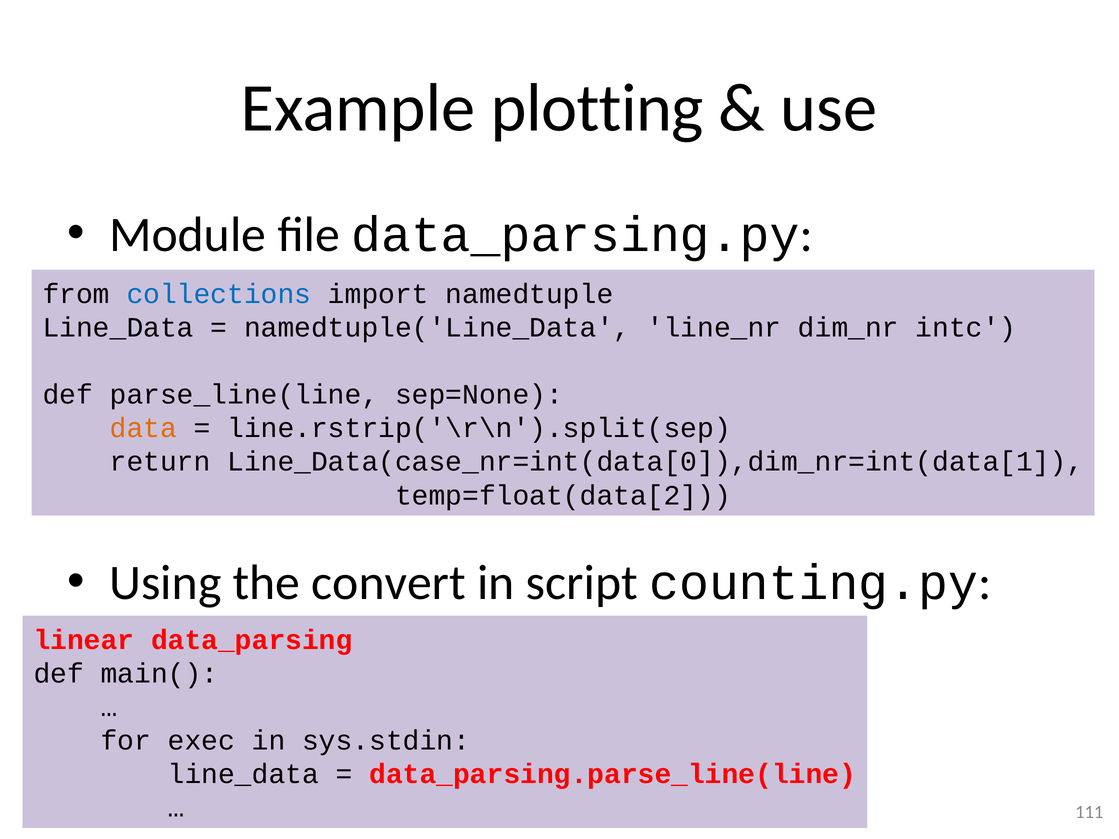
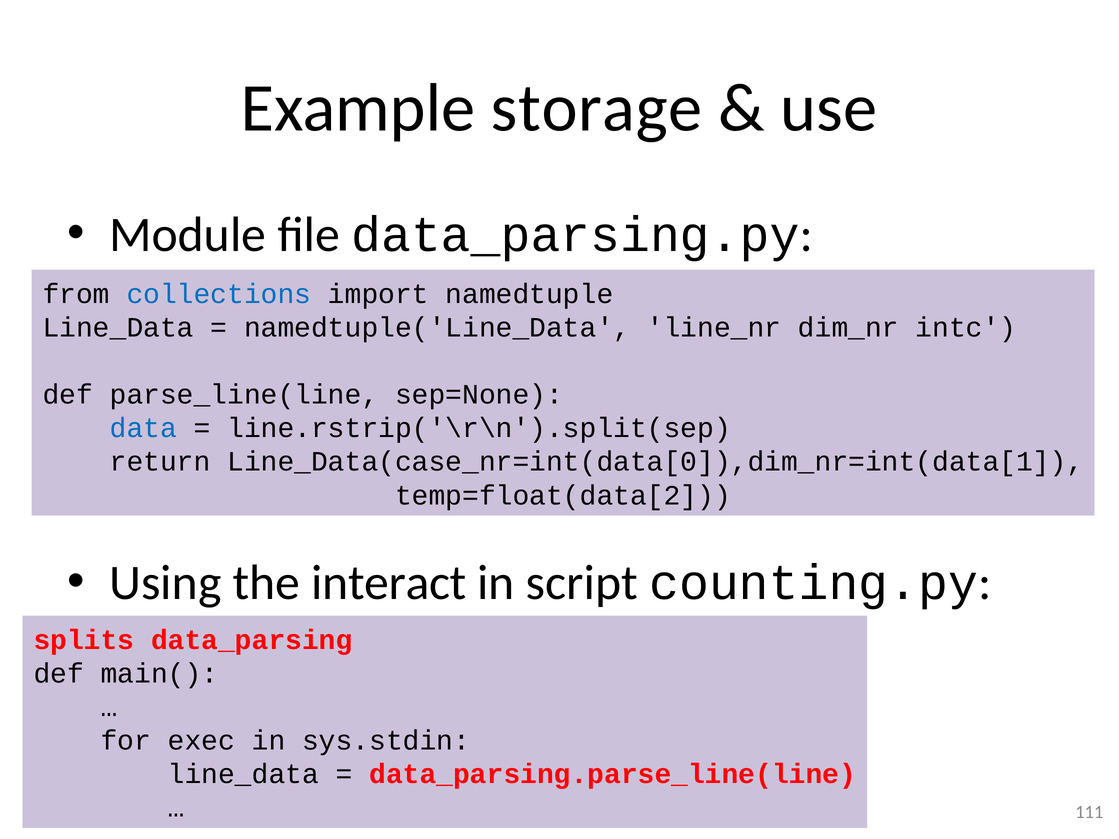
plotting: plotting -> storage (597, 108)
data colour: orange -> blue (143, 428)
convert: convert -> interact (389, 583)
linear: linear -> splits (84, 640)
